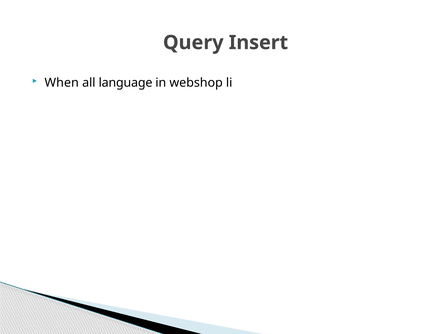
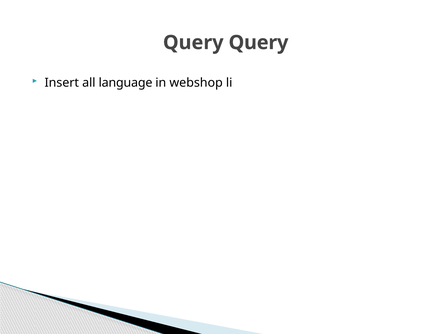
Query Insert: Insert -> Query (258, 43)
When: When -> Insert (62, 83)
